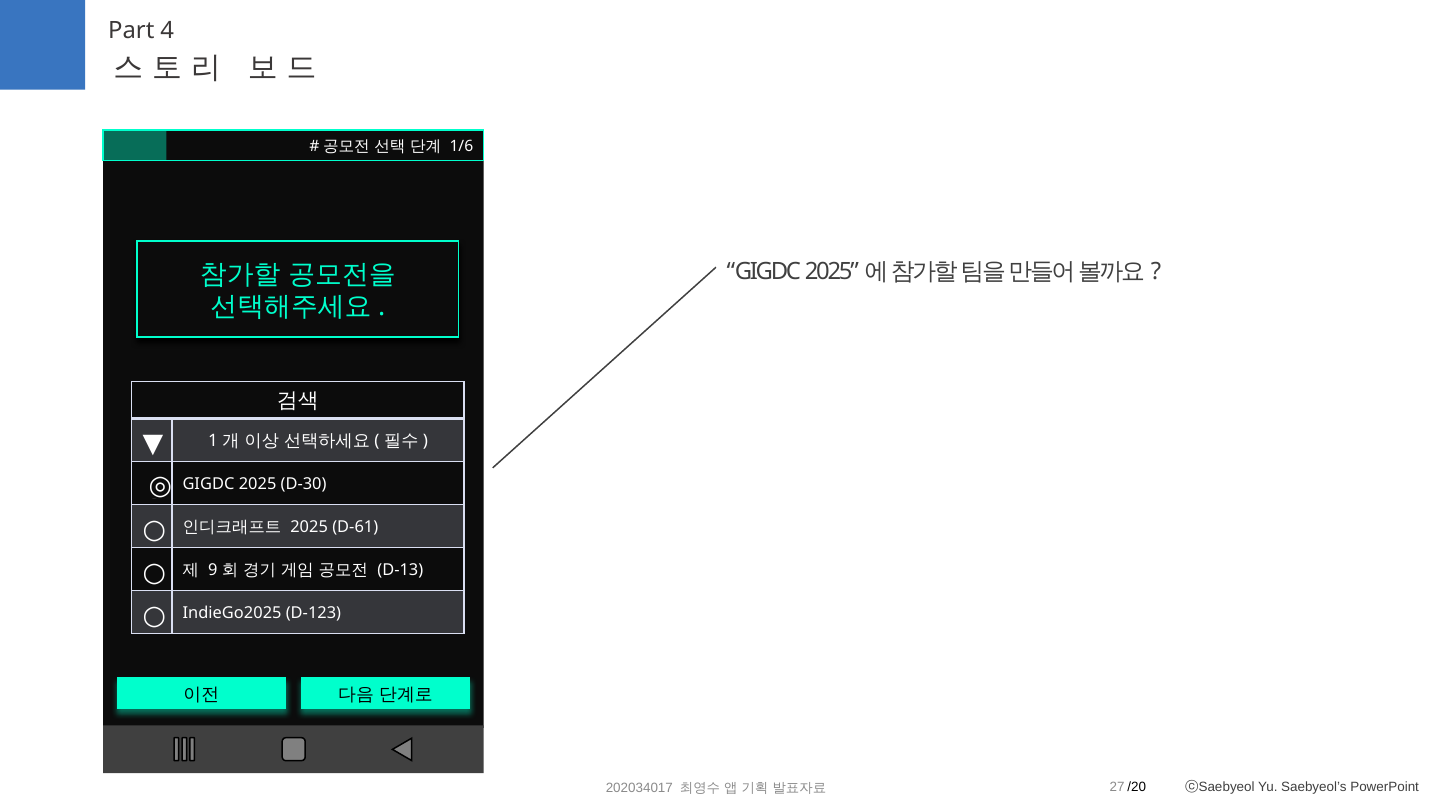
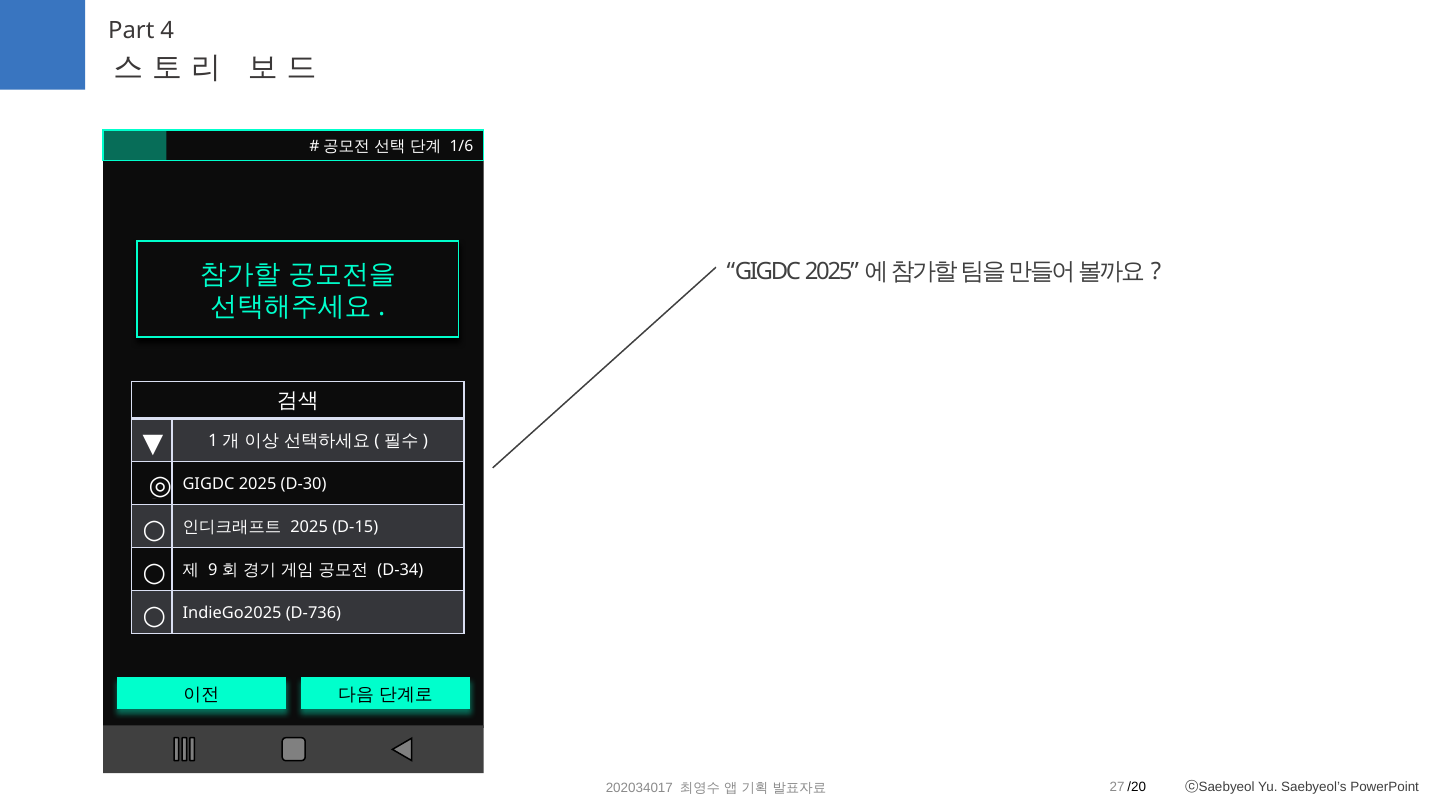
D-61: D-61 -> D-15 (355, 527)
D-13: D-13 -> D-34 (400, 570)
D-123: D-123 -> D-736 (313, 613)
